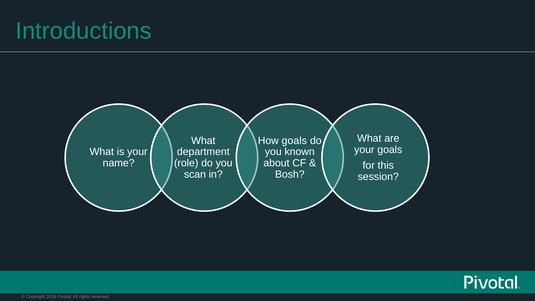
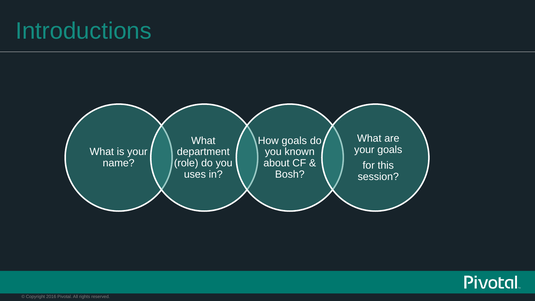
scan: scan -> uses (195, 174)
